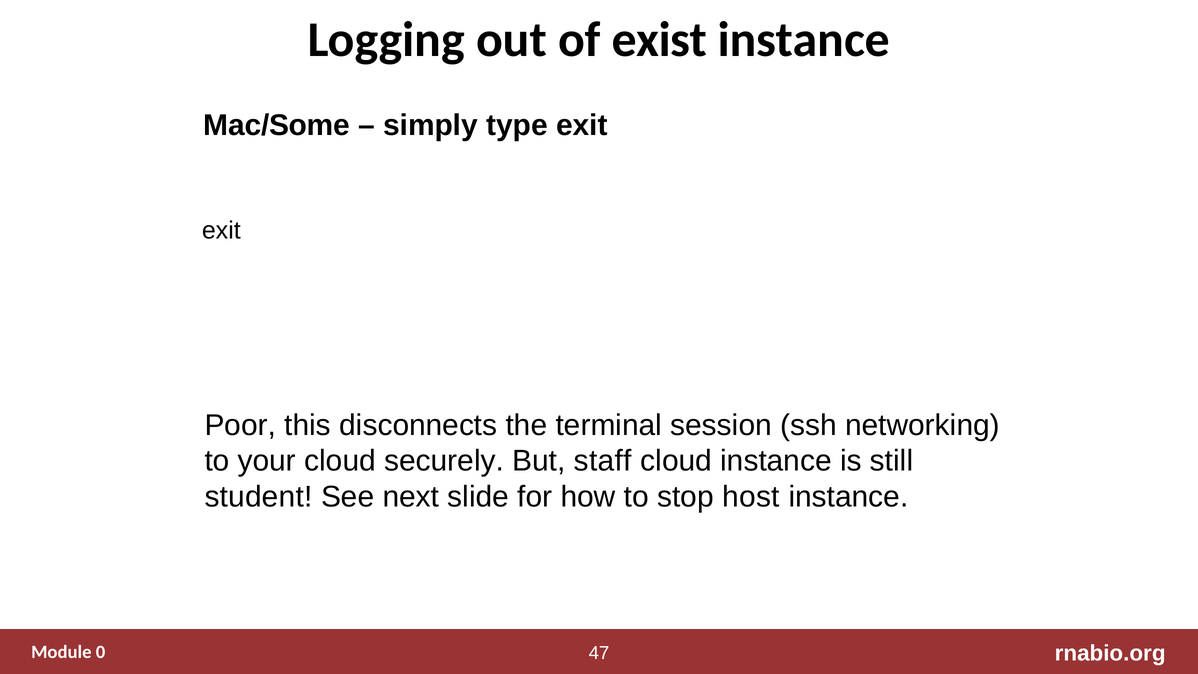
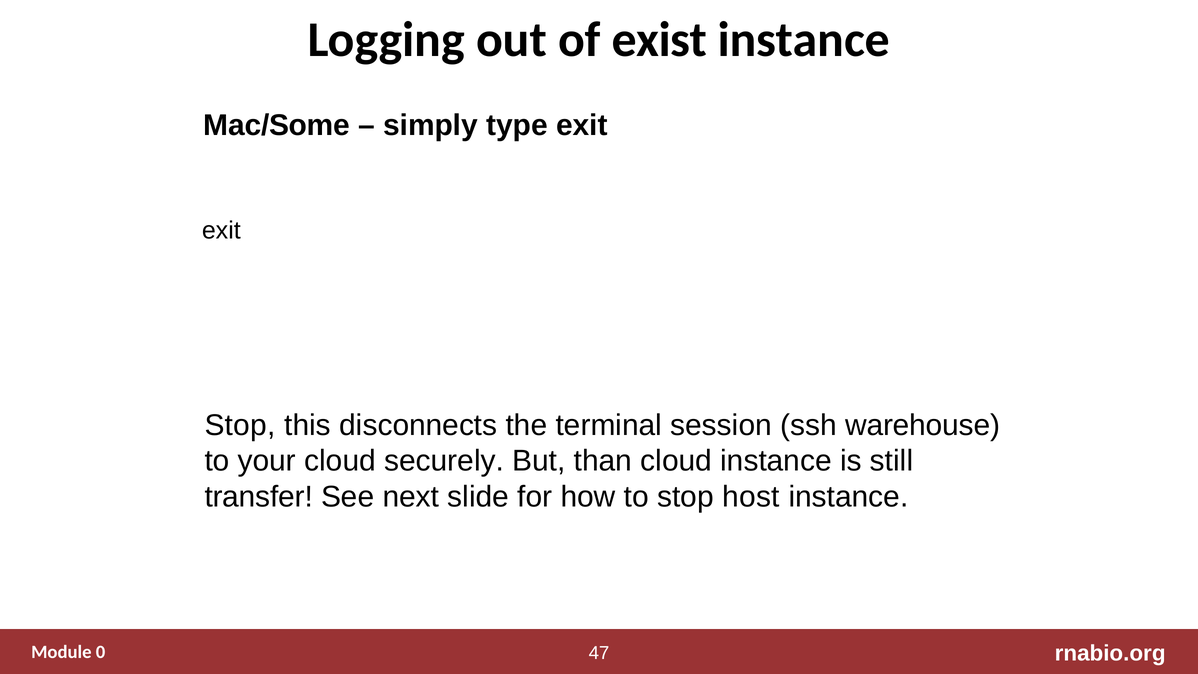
Poor: Poor -> Stop (240, 425)
networking: networking -> warehouse (923, 425)
staff: staff -> than (603, 461)
student: student -> transfer (259, 497)
